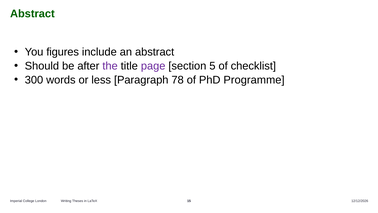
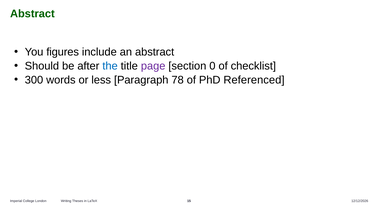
the colour: purple -> blue (110, 66)
5: 5 -> 0 (212, 66)
Programme: Programme -> Referenced (254, 80)
